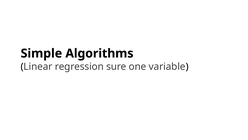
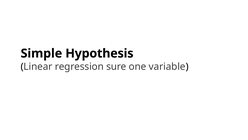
Algorithms: Algorithms -> Hypothesis (99, 53)
